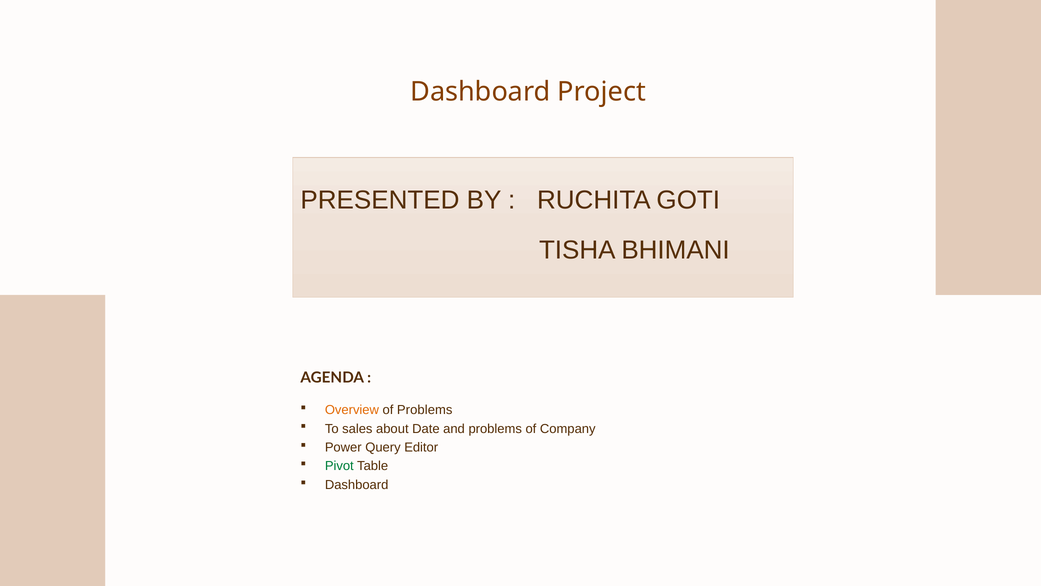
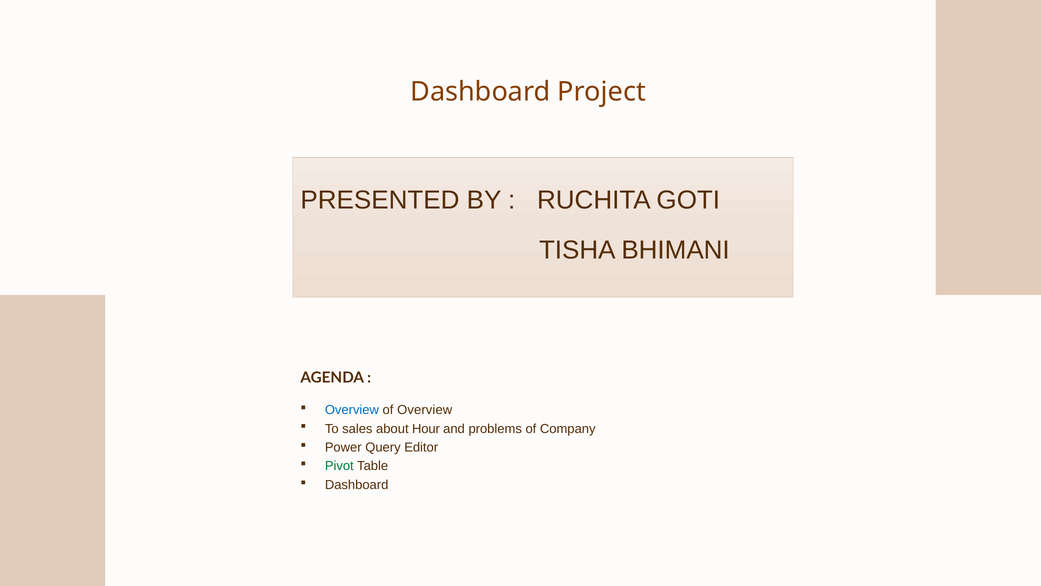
Overview colour: orange -> blue (352, 410)
of Problems: Problems -> Overview (425, 410)
Date: Date -> Hour (426, 428)
